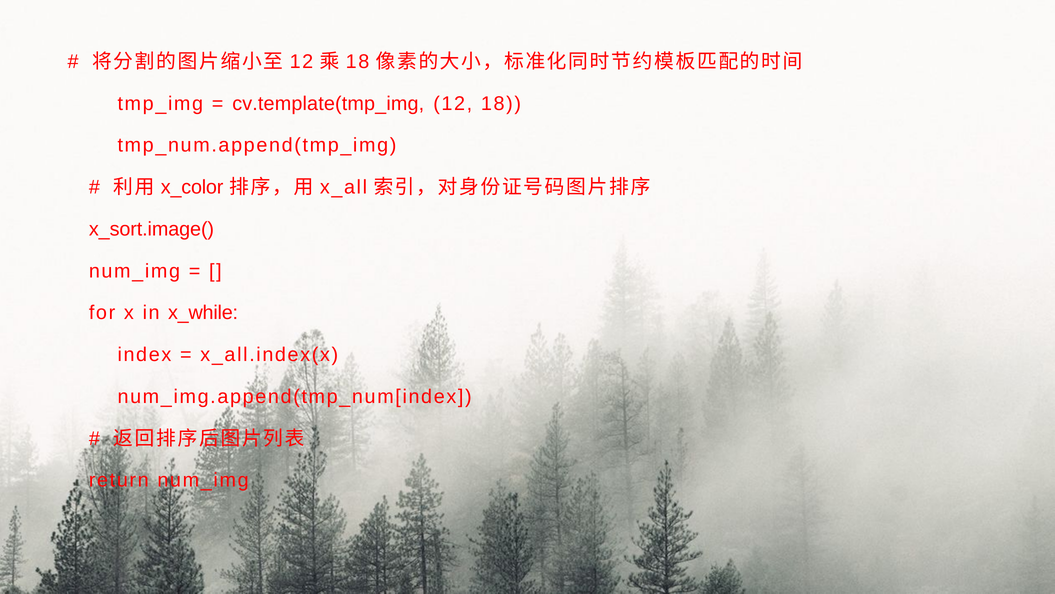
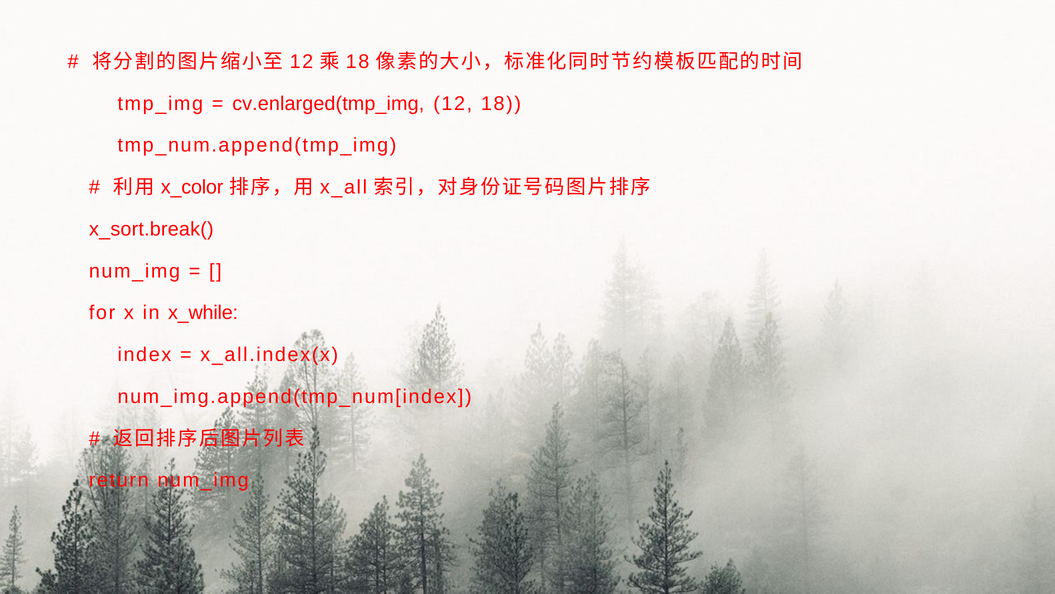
cv.template(tmp_img: cv.template(tmp_img -> cv.enlarged(tmp_img (328, 103)
x_sort.image(: x_sort.image( -> x_sort.break( (151, 229)
